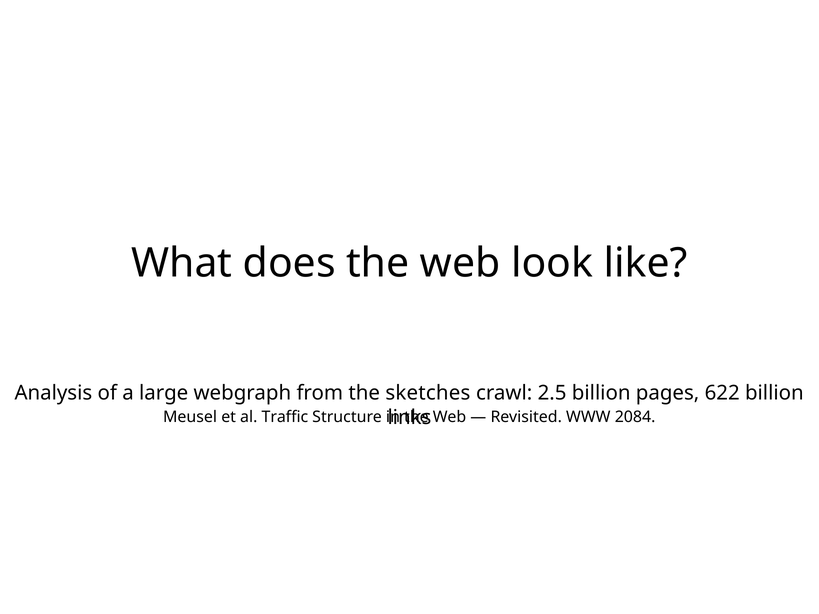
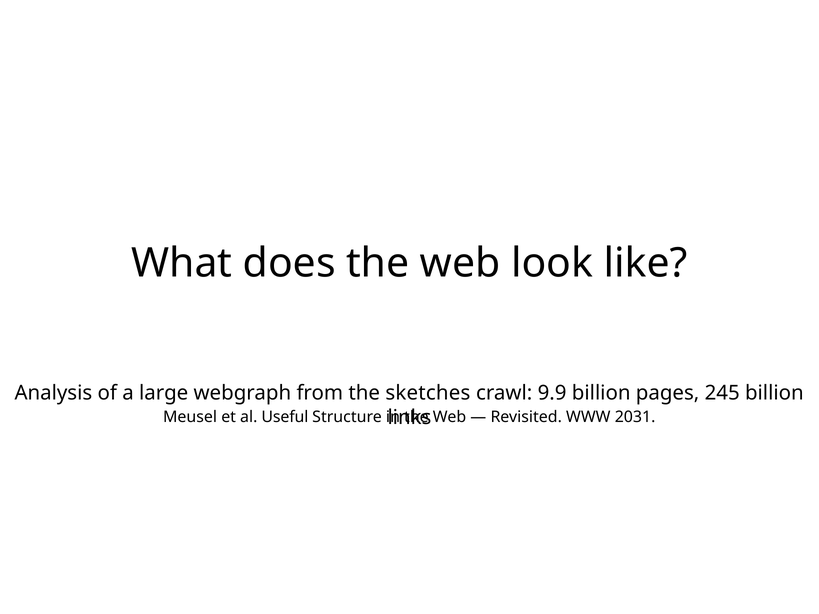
2.5: 2.5 -> 9.9 (552, 393)
622: 622 -> 245 (722, 393)
Traffic: Traffic -> Useful (285, 417)
2084: 2084 -> 2031 (635, 417)
